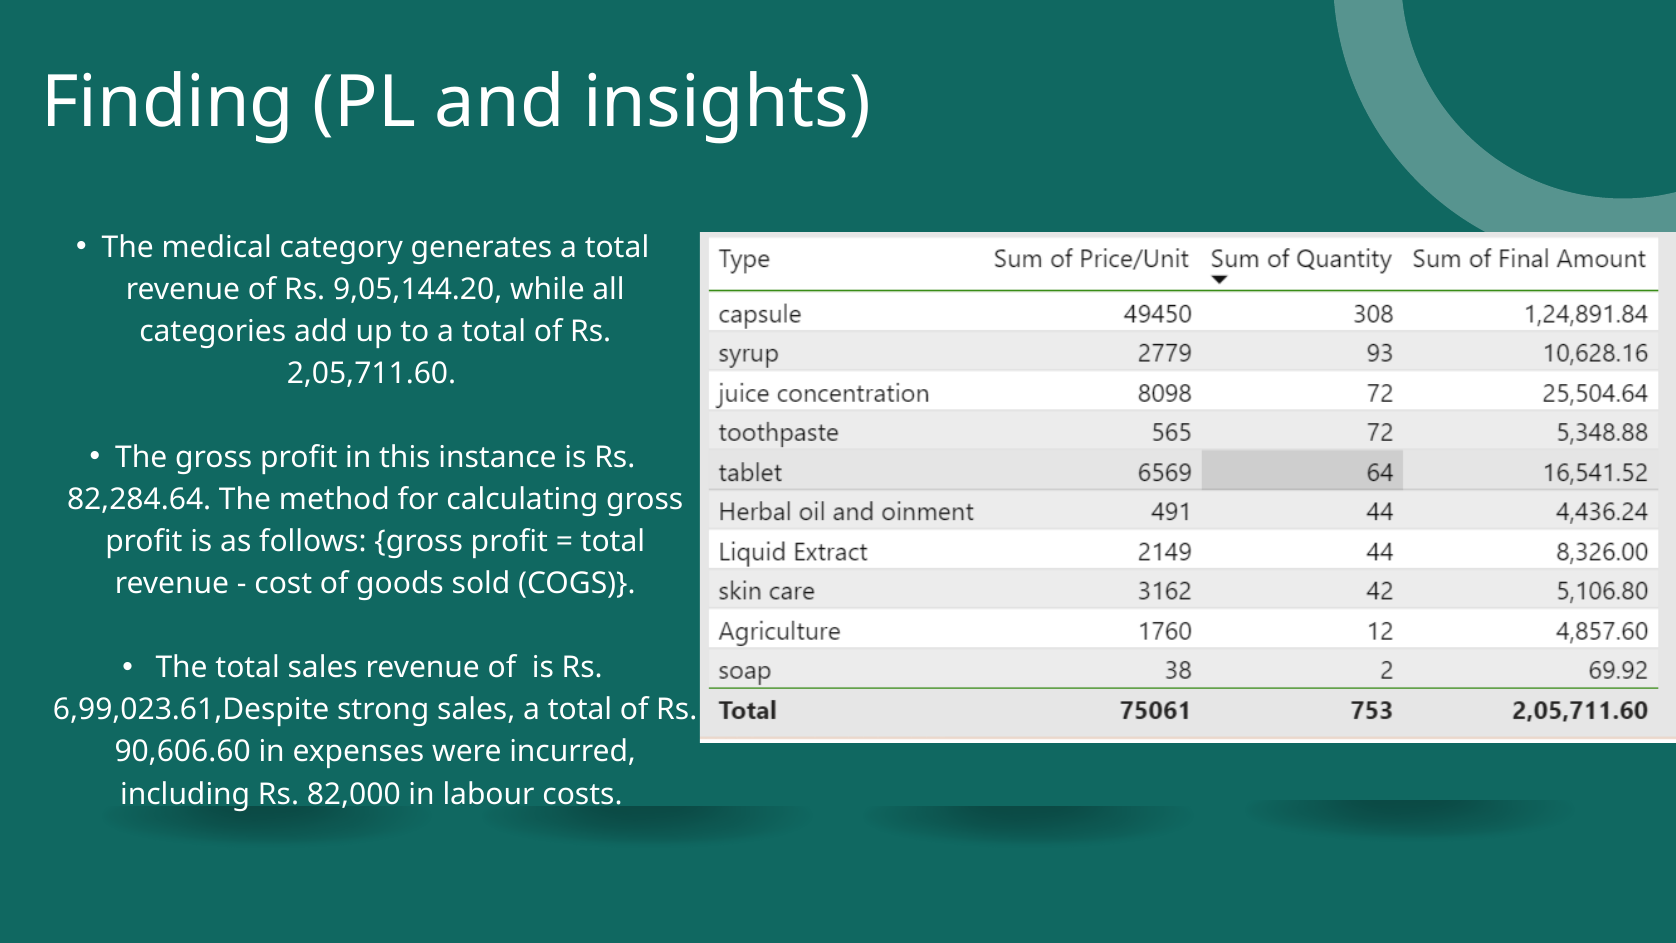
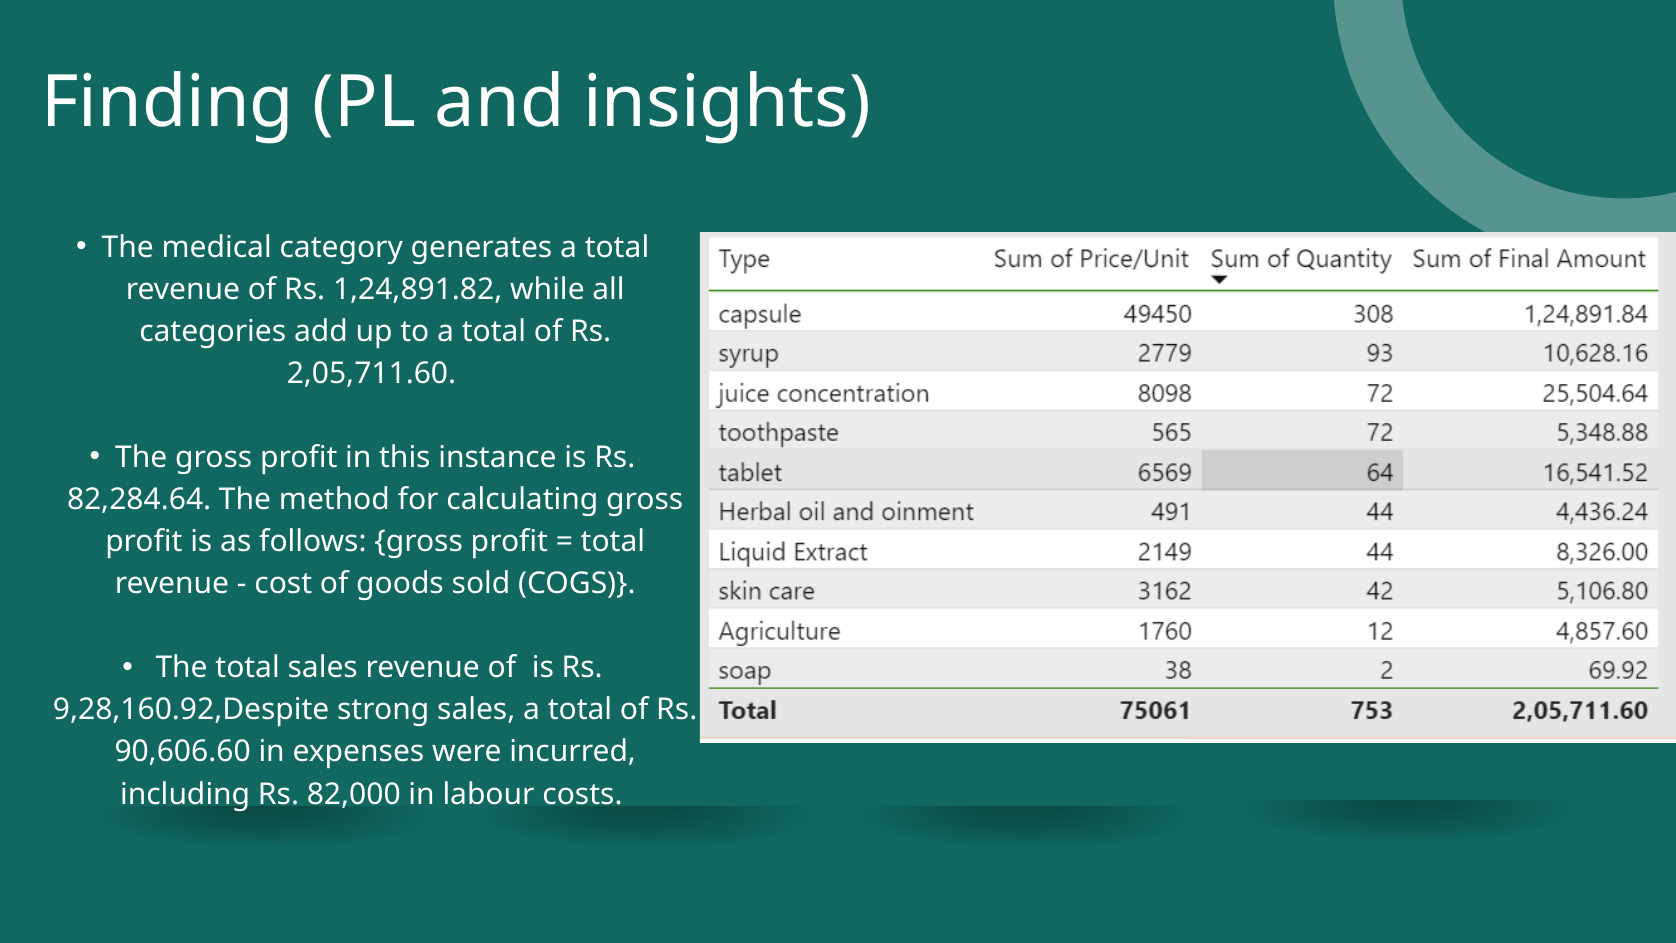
9,05,144.20: 9,05,144.20 -> 1,24,891.82 (418, 289)
6,99,023.61,Despite: 6,99,023.61,Despite -> 9,28,160.92,Despite (191, 710)
